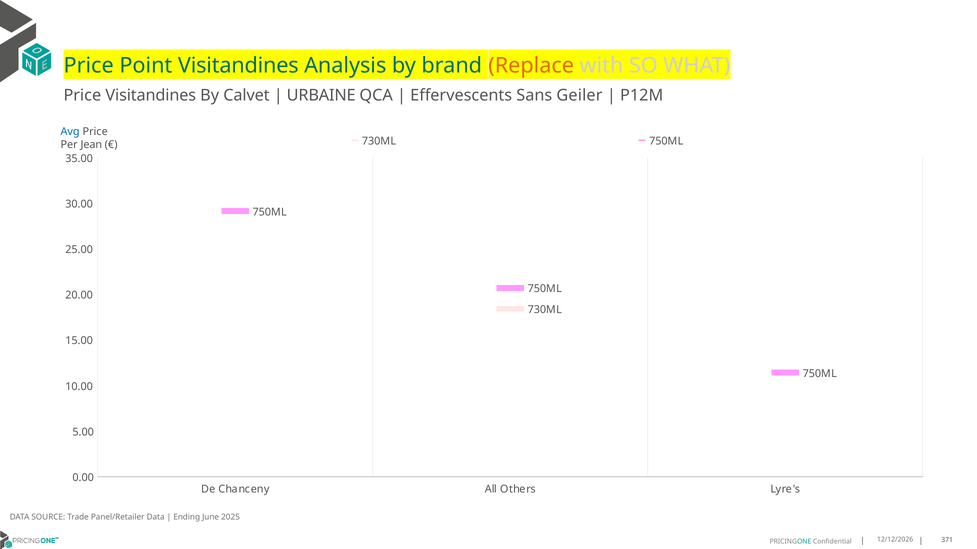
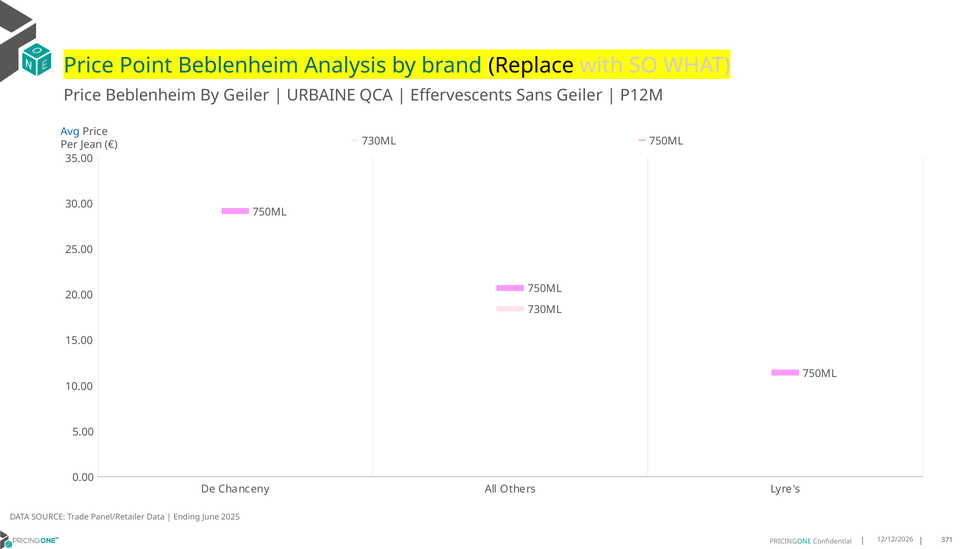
Point Visitandines: Visitandines -> Beblenheim (238, 66)
Replace colour: orange -> black (531, 66)
Price Visitandines: Visitandines -> Beblenheim (151, 95)
By Calvet: Calvet -> Geiler (246, 95)
